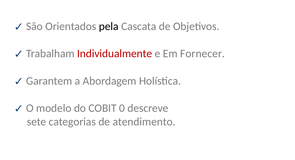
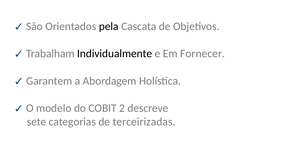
Individualmente colour: red -> black (115, 54)
0: 0 -> 2 (122, 108)
atendimento: atendimento -> terceirizadas (144, 122)
